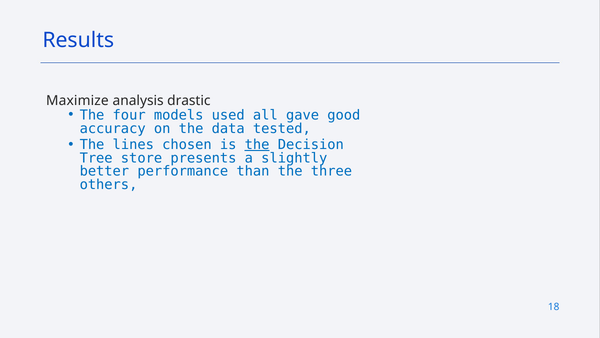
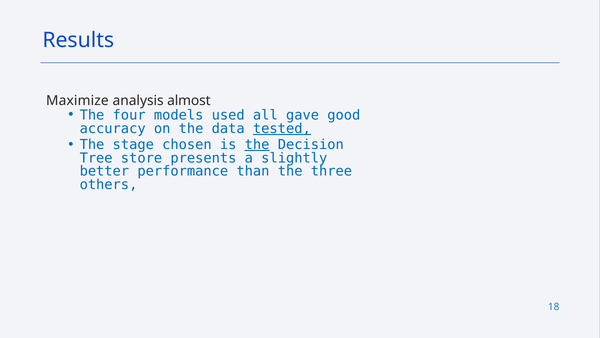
drastic: drastic -> almost (189, 100)
tested underline: none -> present (282, 128)
lines: lines -> stage (133, 144)
